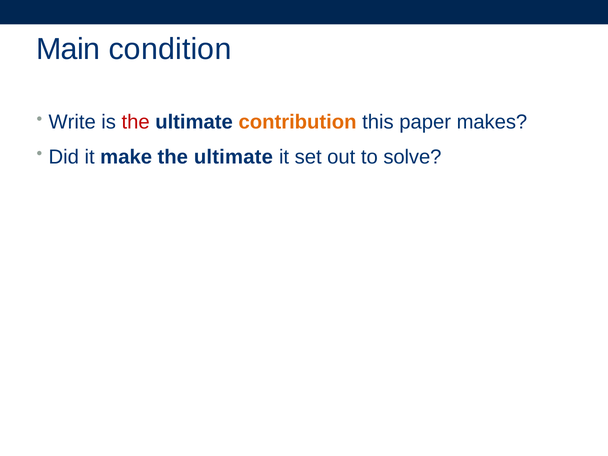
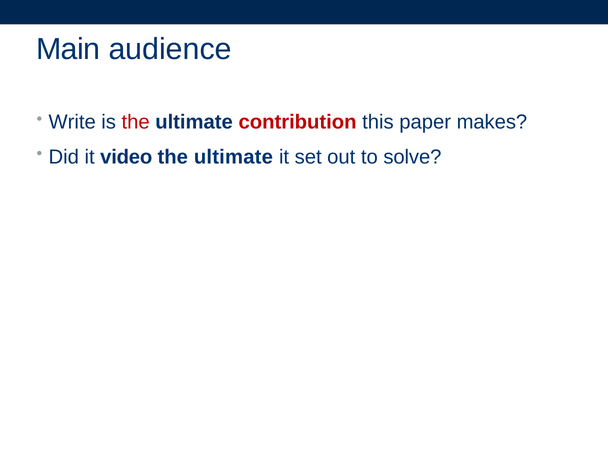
condition: condition -> audience (170, 49)
contribution colour: orange -> red (298, 122)
make: make -> video (126, 157)
